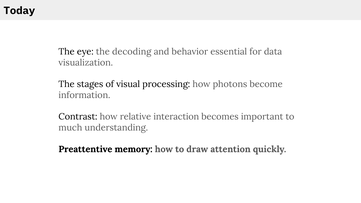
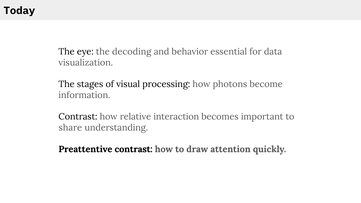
much: much -> share (70, 128)
Preattentive memory: memory -> contrast (134, 149)
